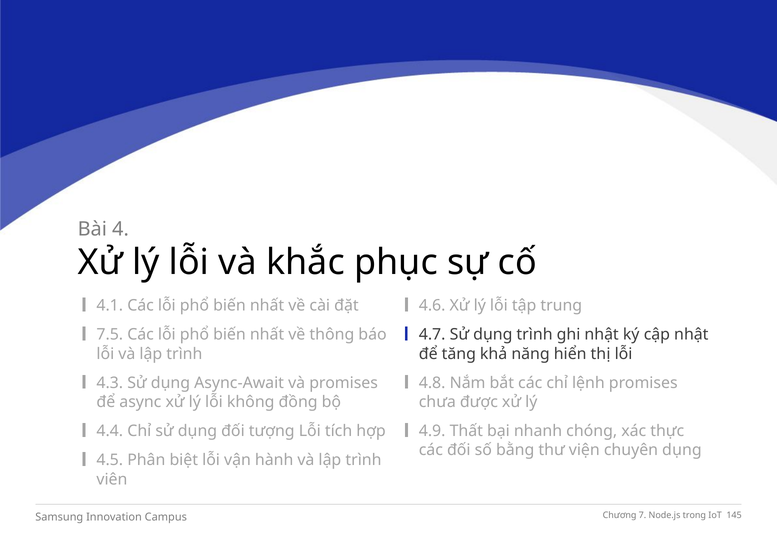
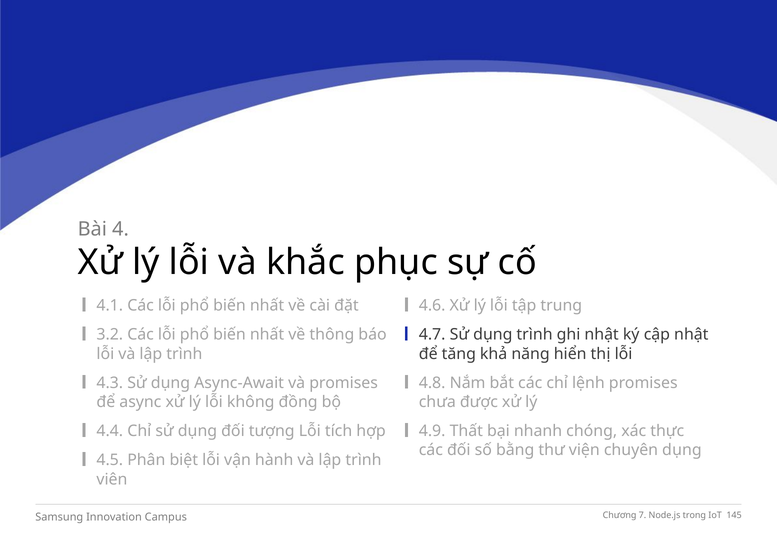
7.5: 7.5 -> 3.2 (110, 335)
